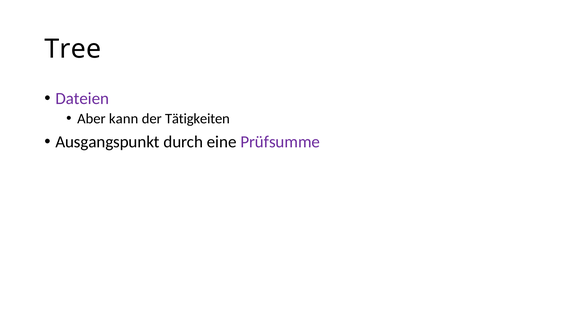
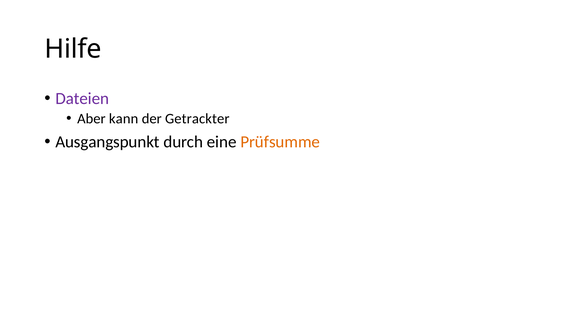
Tree: Tree -> Hilfe (73, 49)
Tätigkeiten: Tätigkeiten -> Getrackter (197, 119)
Prüfsumme colour: purple -> orange (280, 142)
